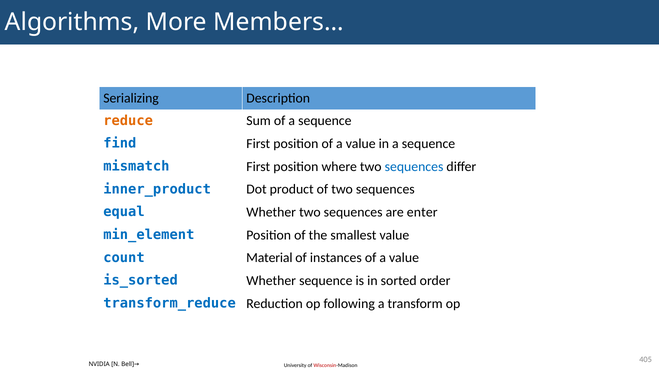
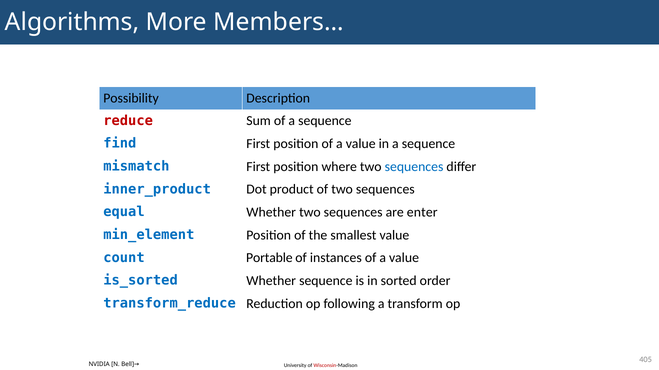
Serializing: Serializing -> Possibility (131, 98)
reduce colour: orange -> red (128, 121)
Material: Material -> Portable (269, 258)
